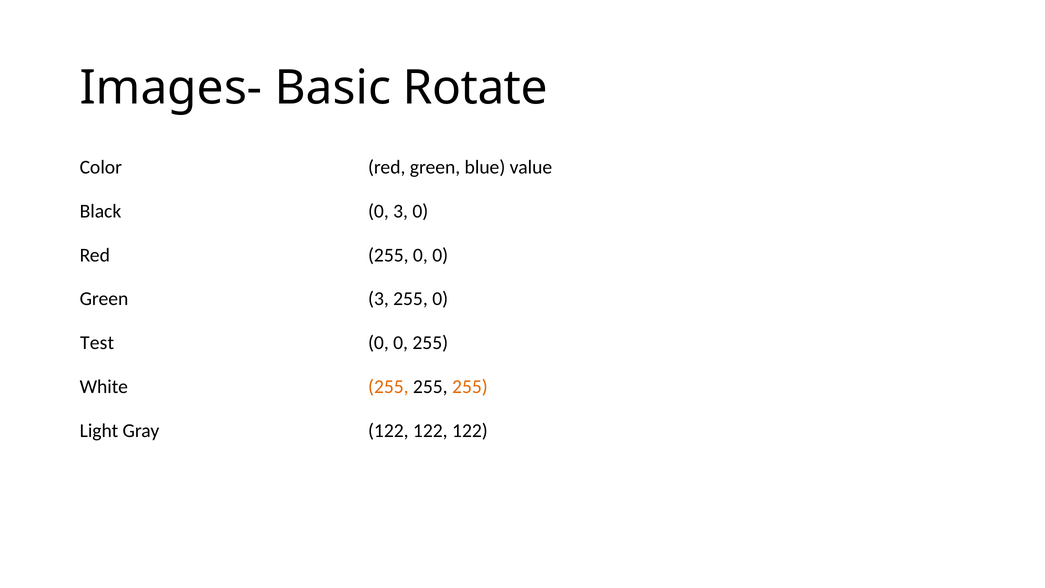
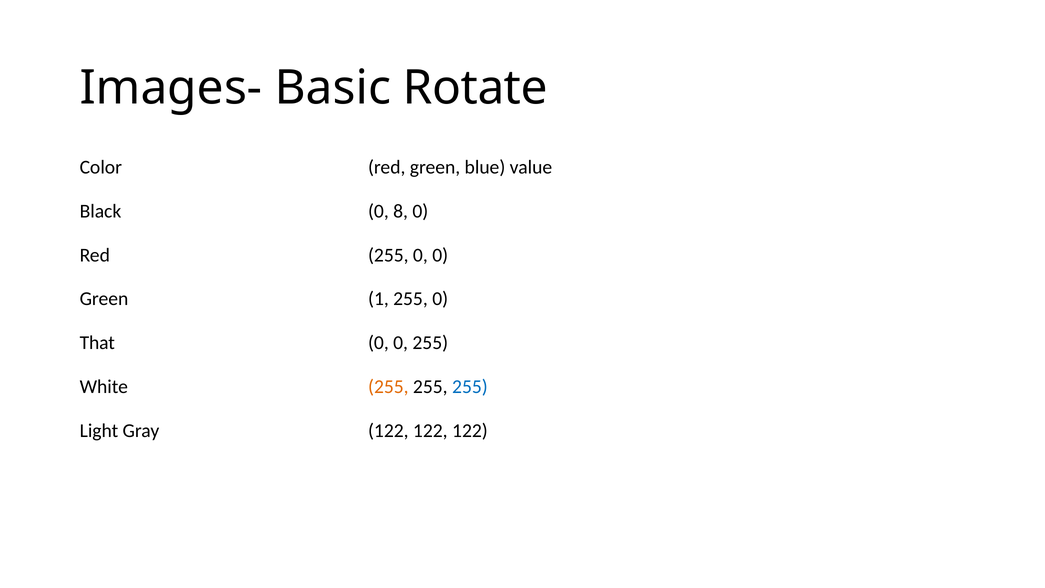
0 3: 3 -> 8 (401, 211)
Green 3: 3 -> 1 (378, 299)
Test: Test -> That (97, 343)
255 colour: orange -> blue (470, 387)
